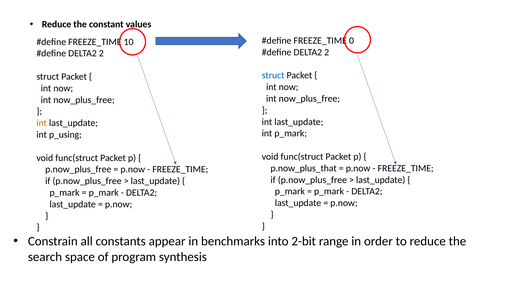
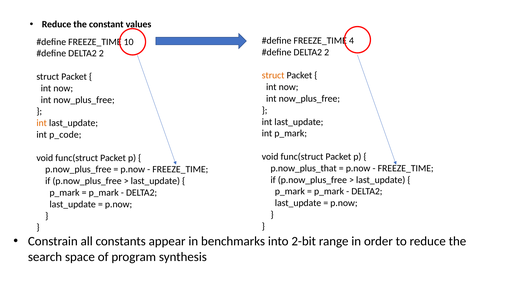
0: 0 -> 4 (352, 41)
struct colour: blue -> orange (273, 76)
p_using: p_using -> p_code (65, 135)
